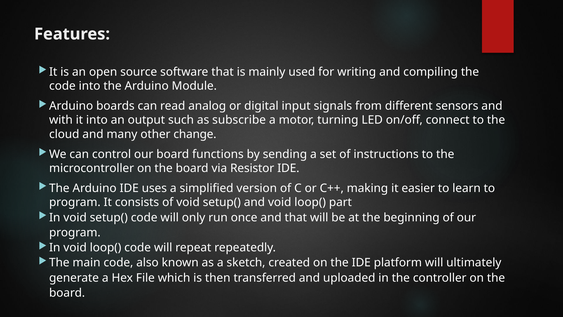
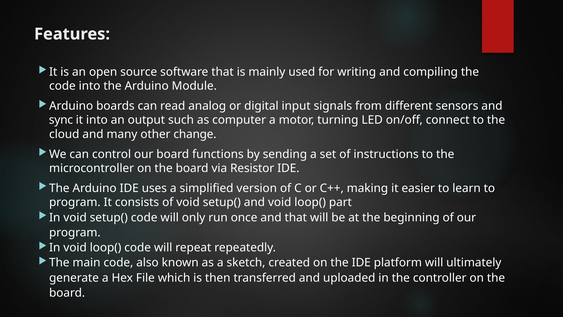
with: with -> sync (61, 120)
subscribe: subscribe -> computer (239, 120)
